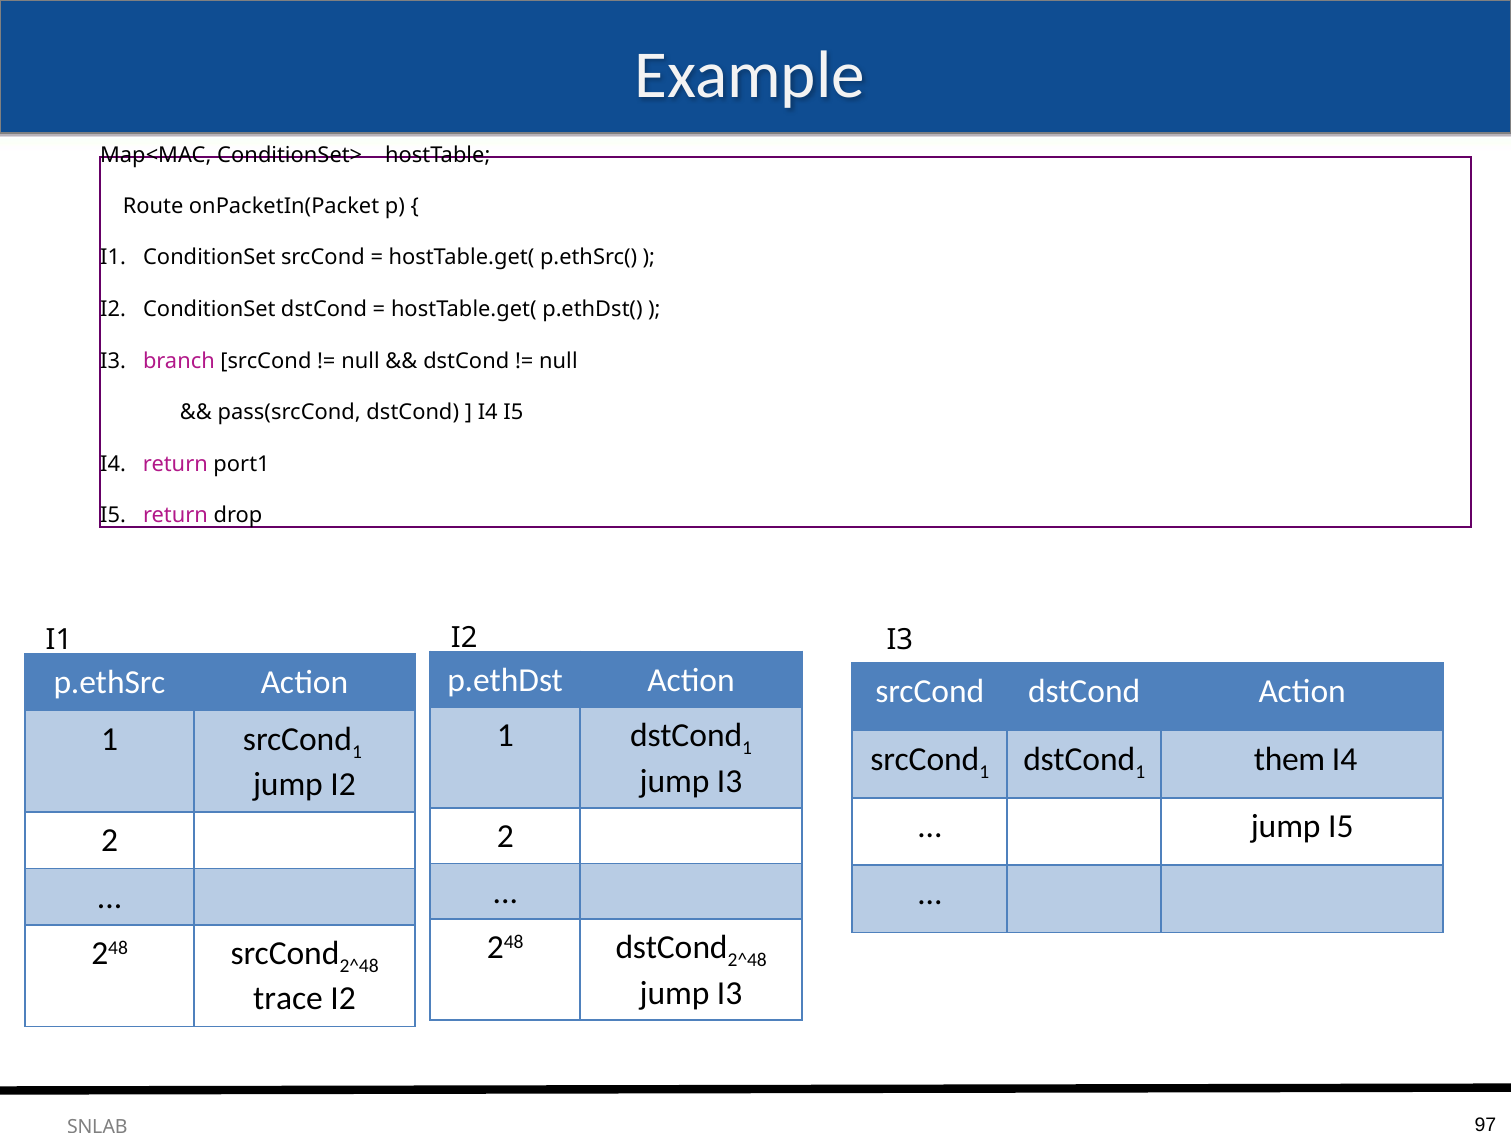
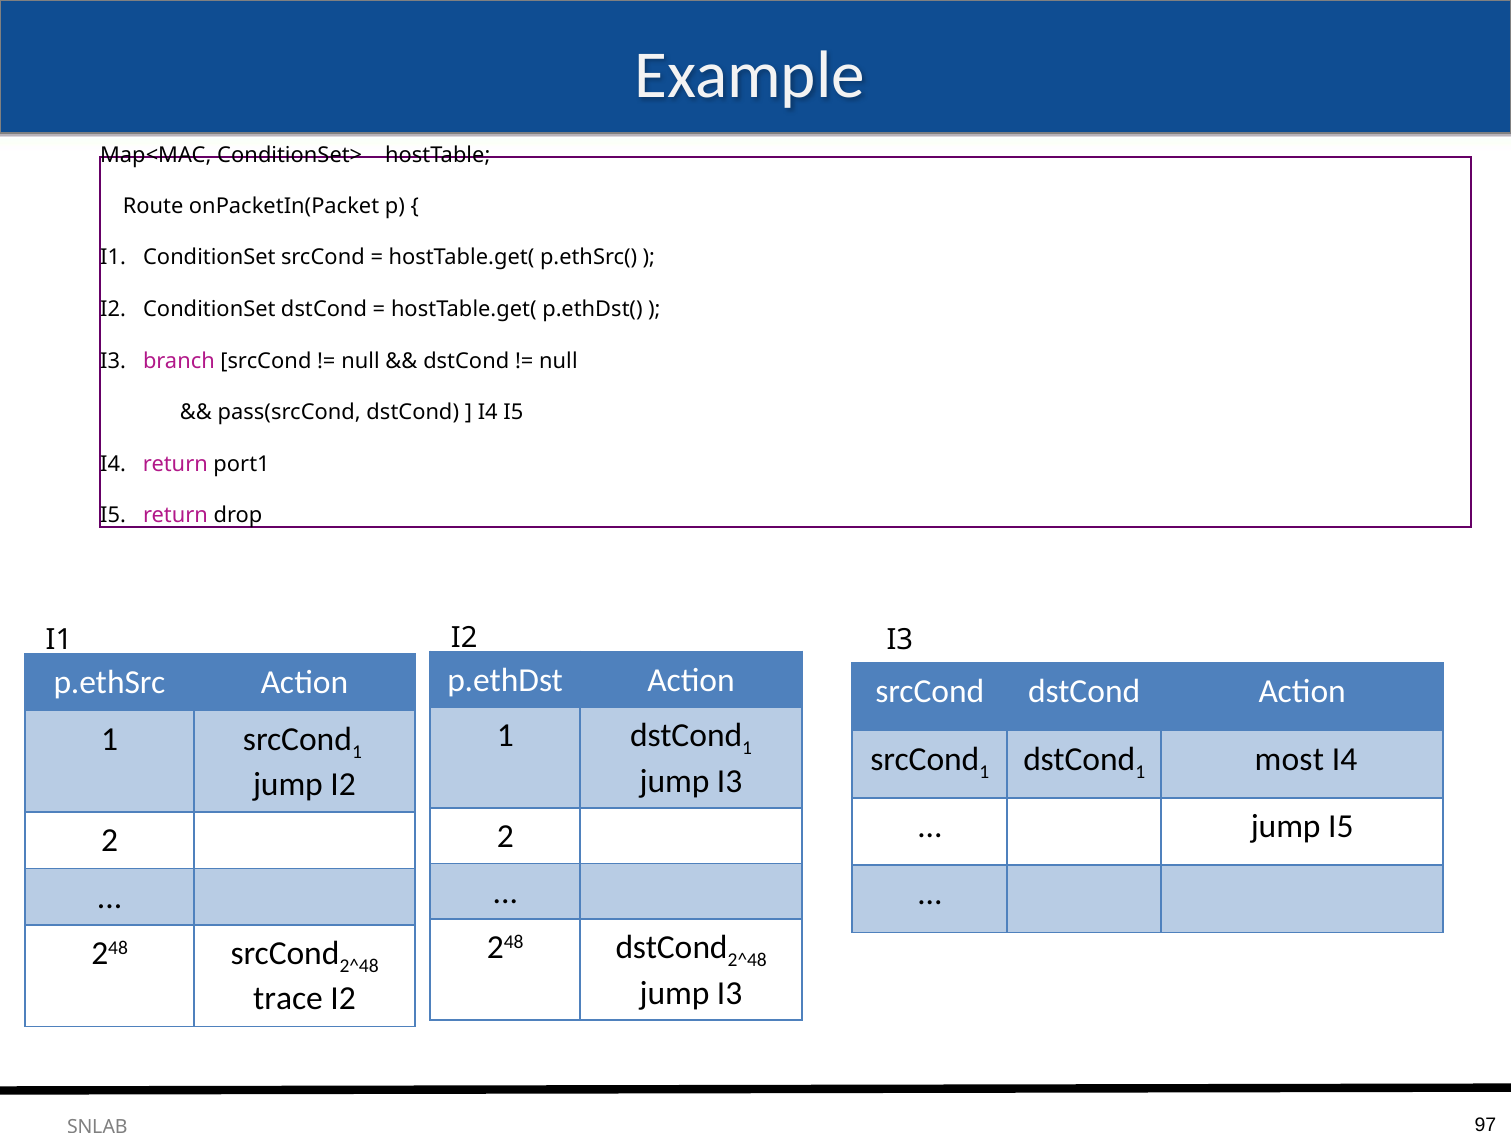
them: them -> most (1289, 759)
